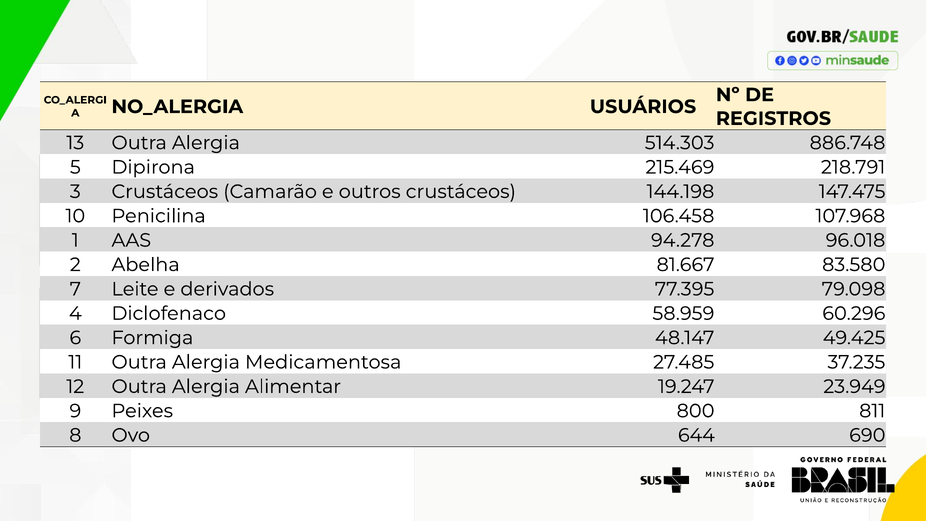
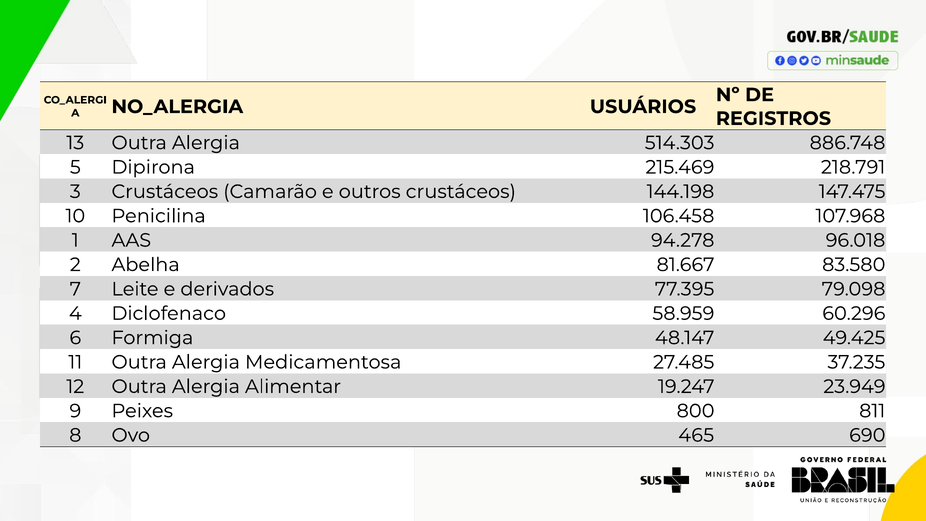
644: 644 -> 465 (696, 435)
